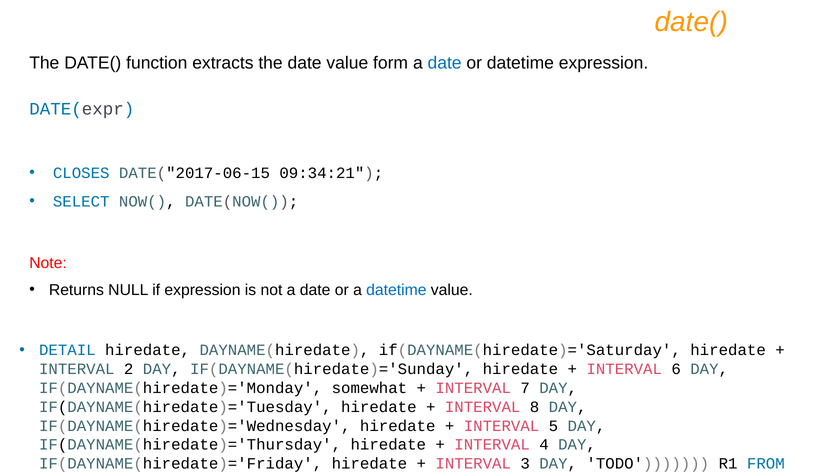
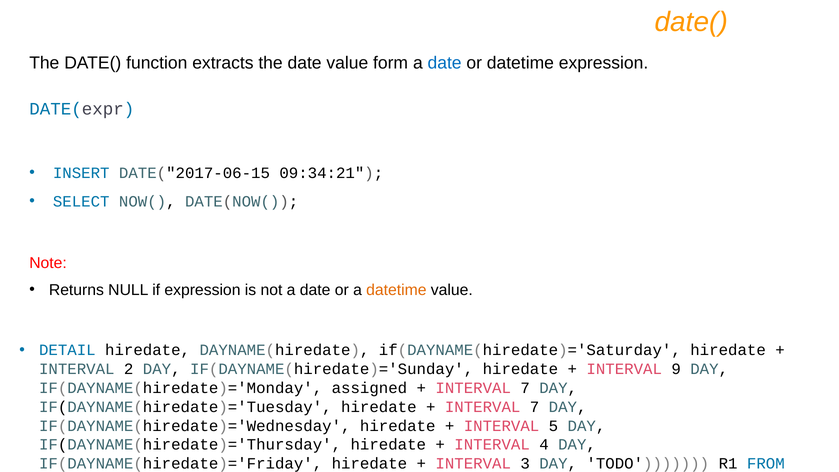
CLOSES: CLOSES -> INSERT (81, 173)
datetime colour: blue -> orange (396, 290)
6: 6 -> 9 (676, 369)
somewhat: somewhat -> assigned (369, 388)
8: 8 -> 7 (535, 407)
